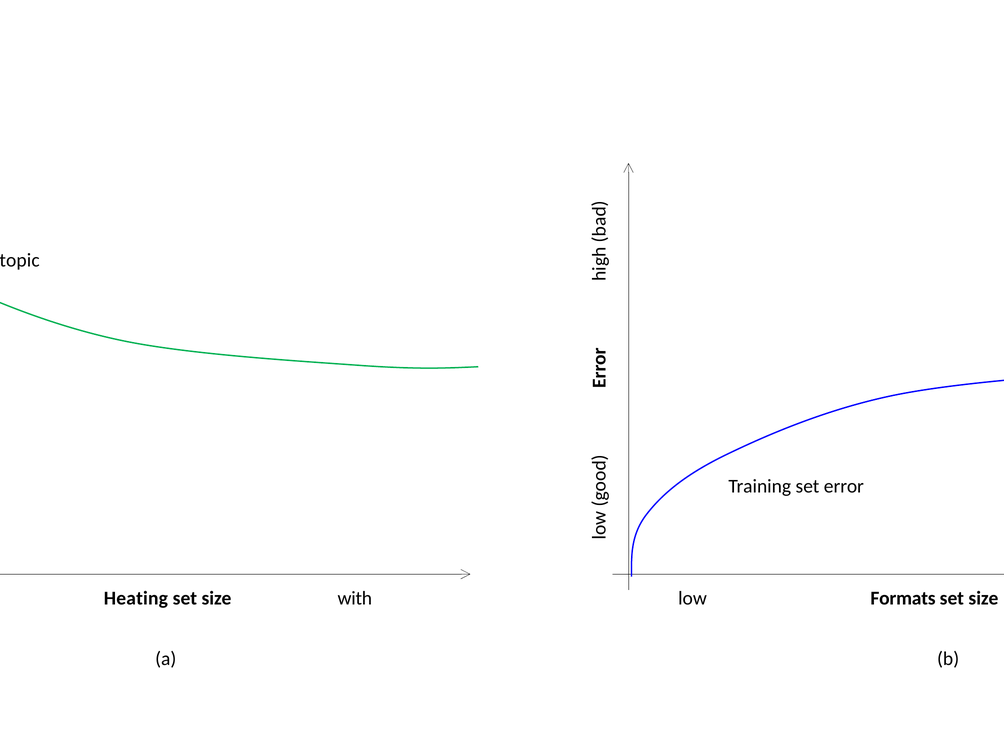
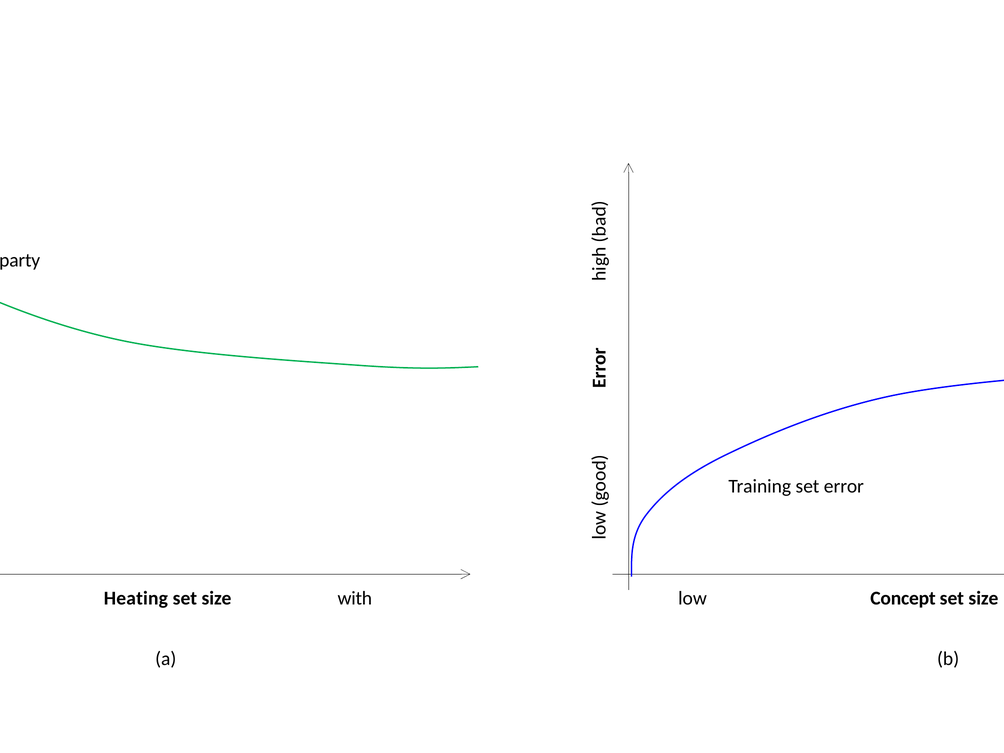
topic: topic -> party (20, 260)
Formats: Formats -> Concept (903, 598)
